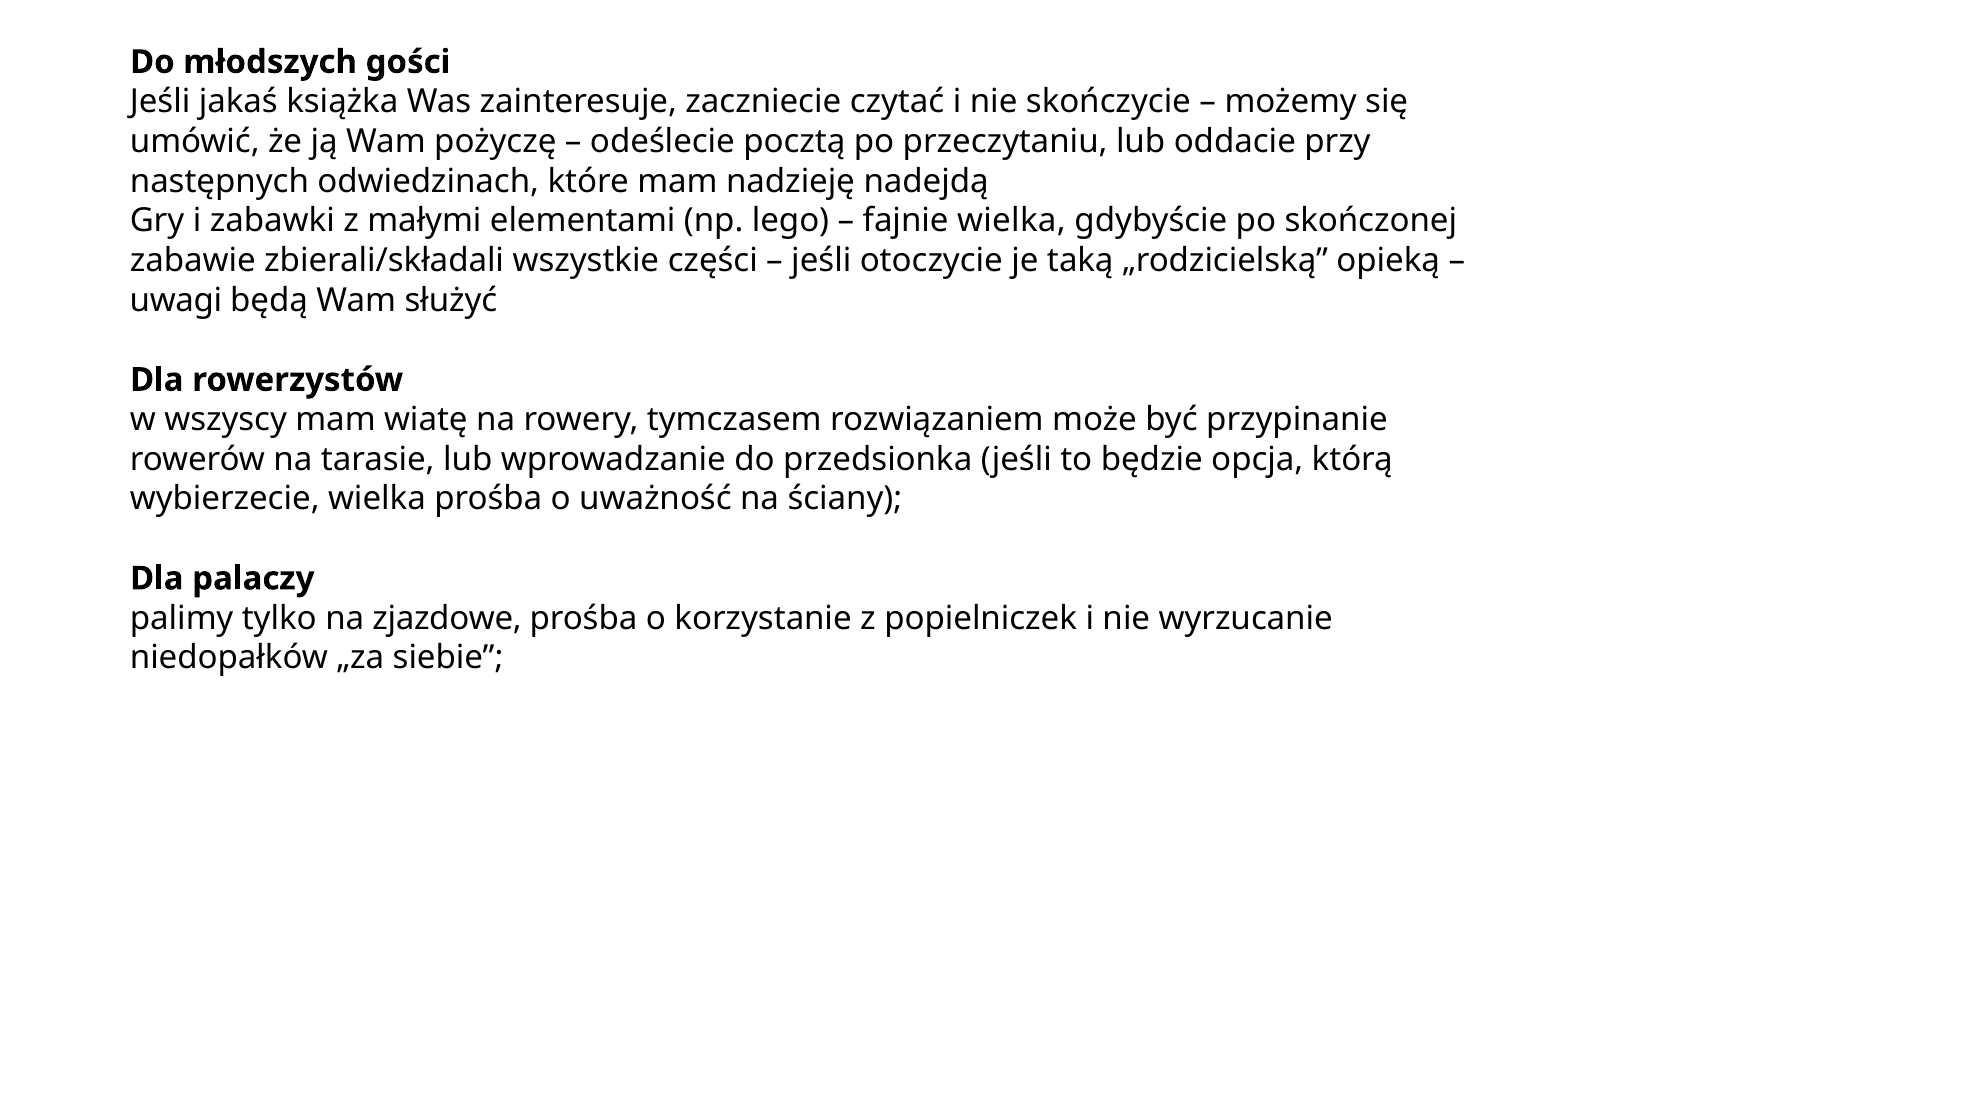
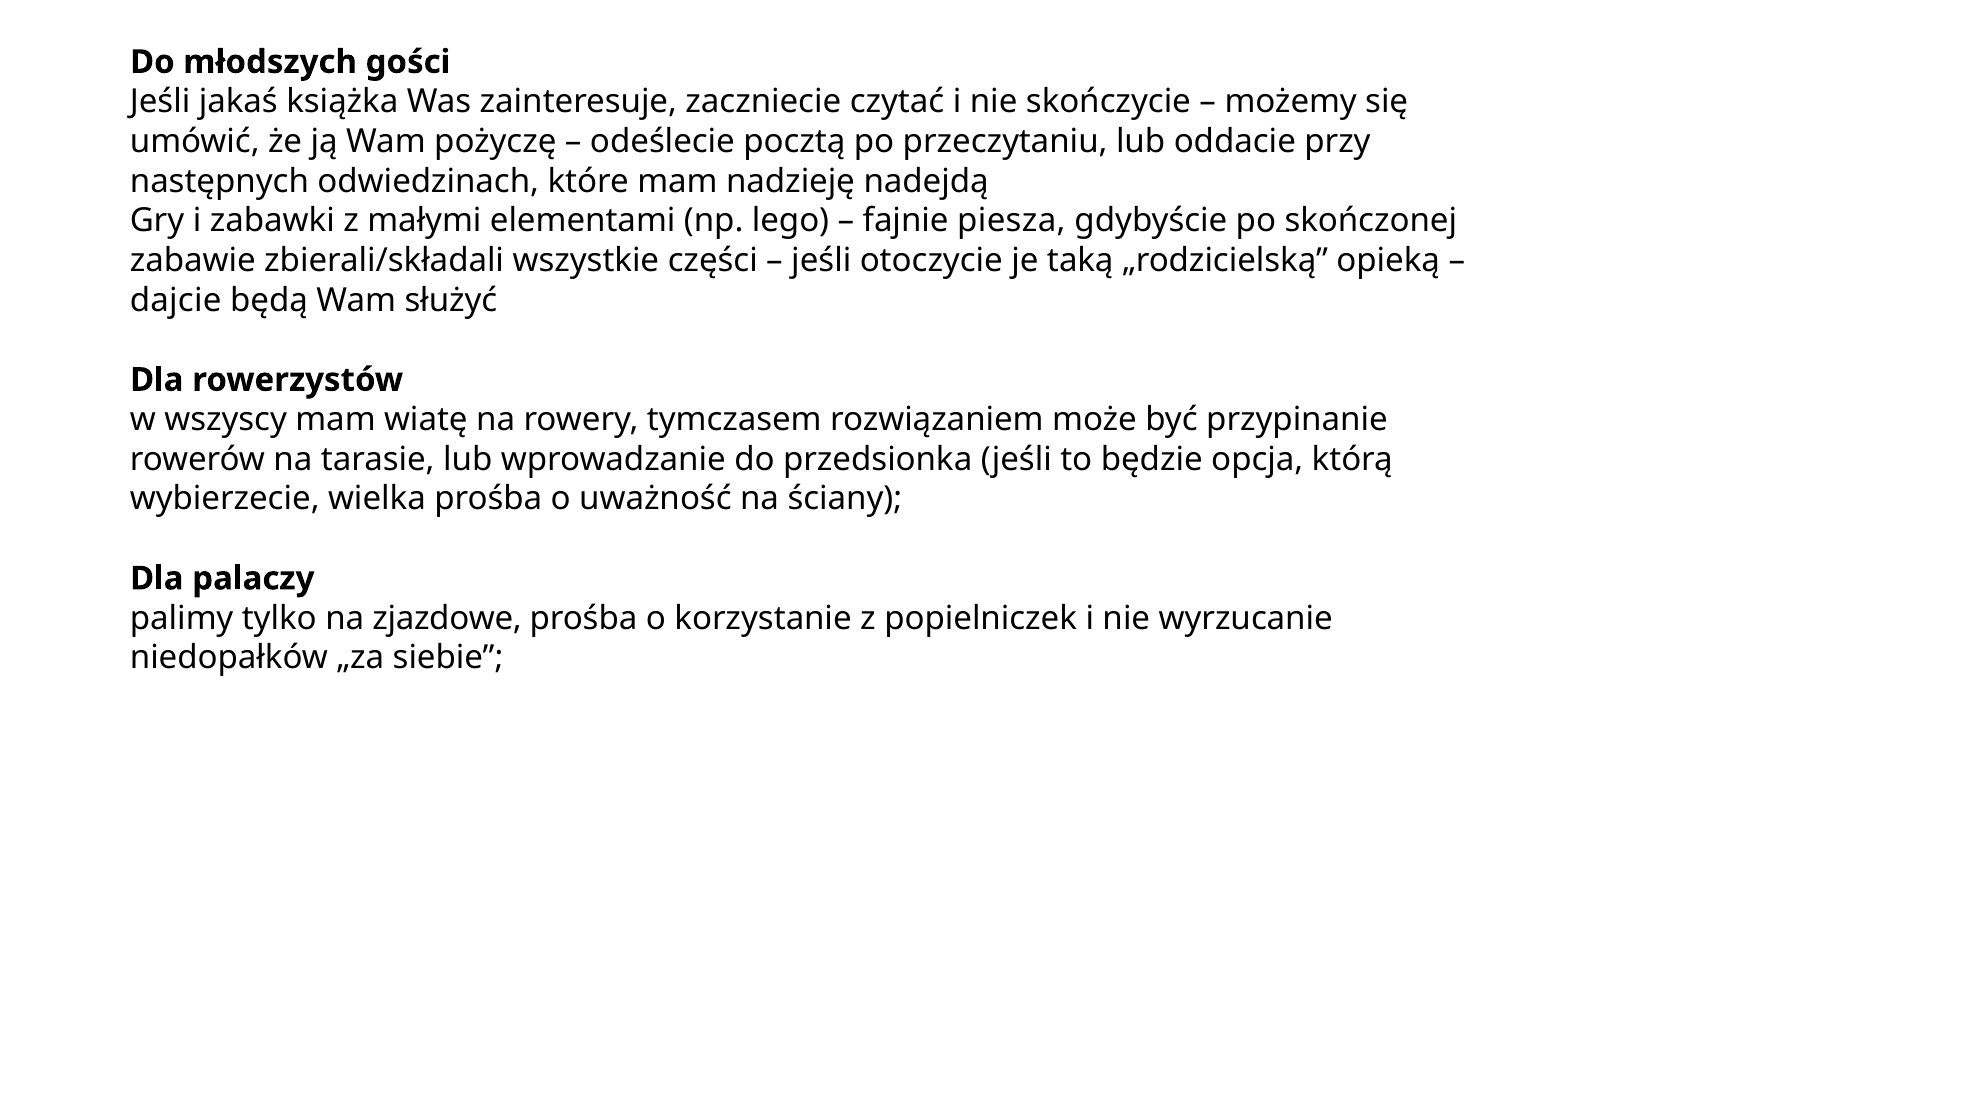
fajnie wielka: wielka -> piesza (1011, 221)
uwagi: uwagi -> dajcie (176, 300)
